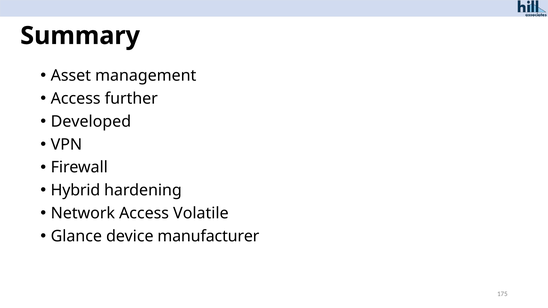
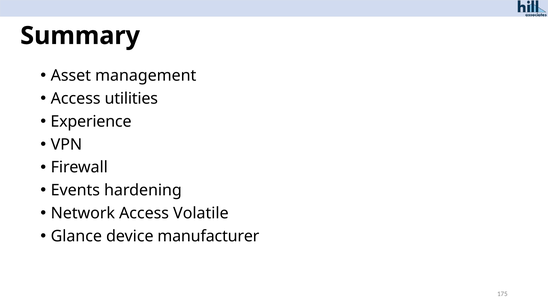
further: further -> utilities (131, 99)
Developed: Developed -> Experience (91, 122)
Hybrid: Hybrid -> Events (75, 190)
